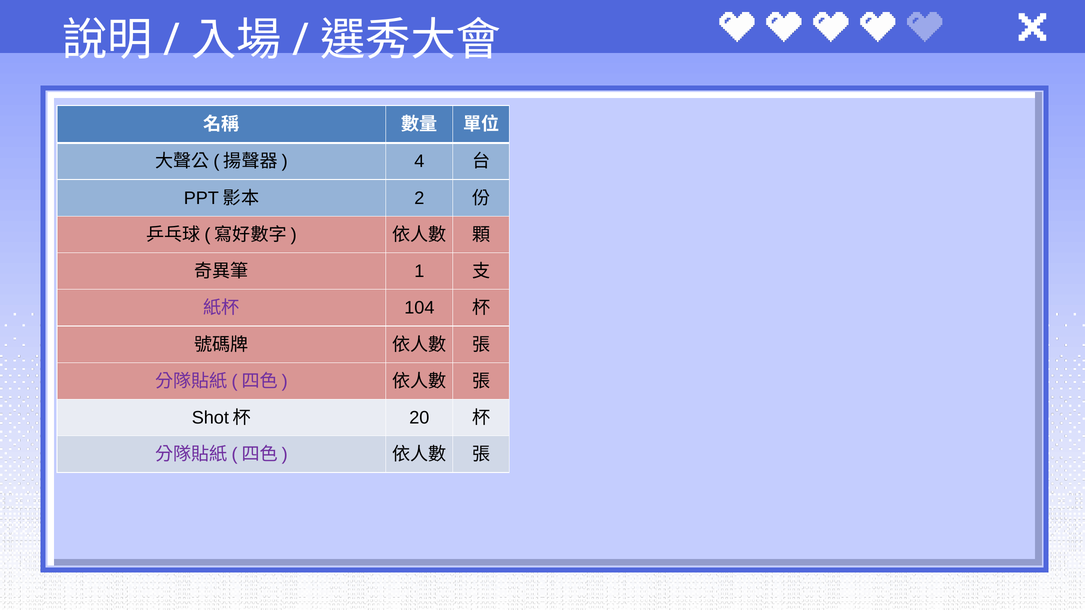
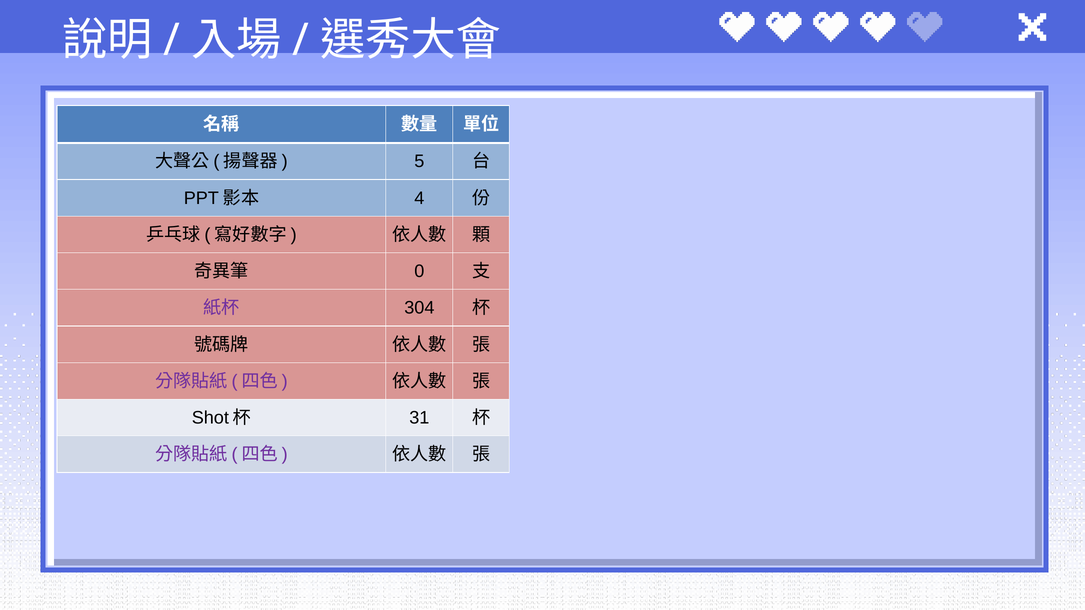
4: 4 -> 5 (419, 162)
2: 2 -> 4 (419, 198)
1: 1 -> 0 (419, 271)
104: 104 -> 304 (419, 308)
20: 20 -> 31 (419, 418)
